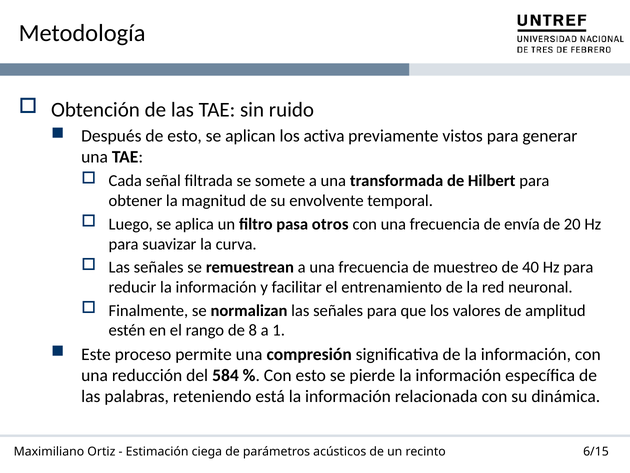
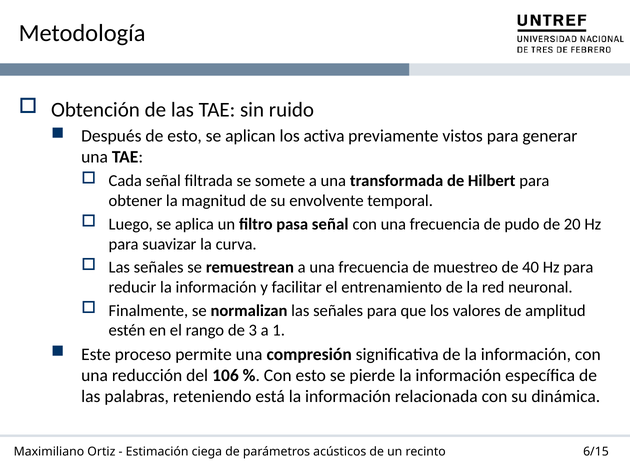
pasa otros: otros -> señal (330, 224)
envía: envía -> pudo (522, 224)
8: 8 -> 3 (253, 330)
584: 584 -> 106 (225, 375)
